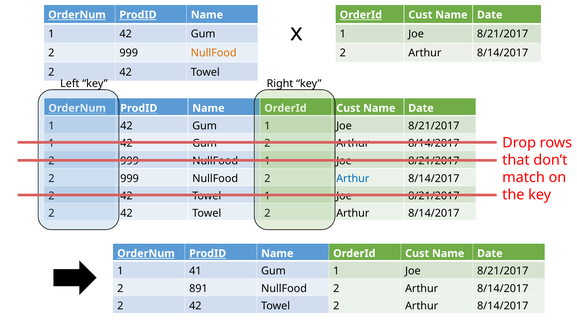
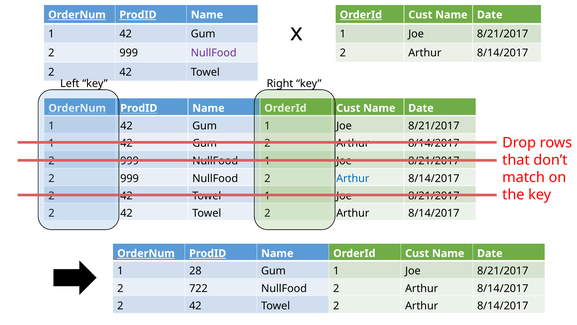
NullFood colour: orange -> purple (214, 53)
41: 41 -> 28 (195, 271)
891: 891 -> 722 (198, 288)
